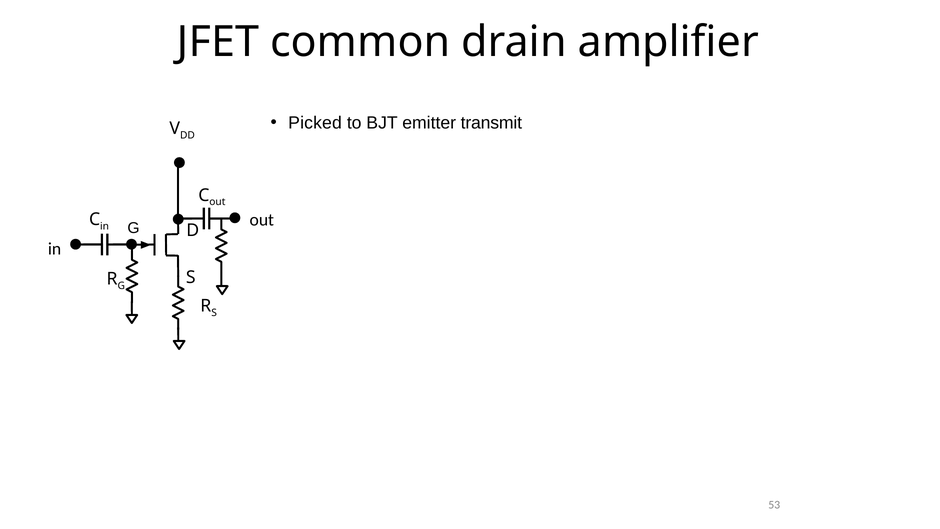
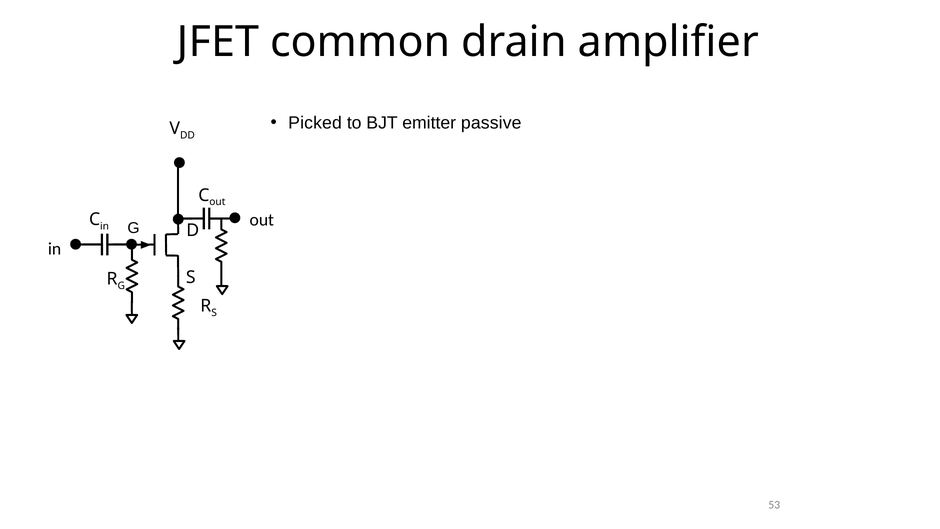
transmit: transmit -> passive (491, 123)
